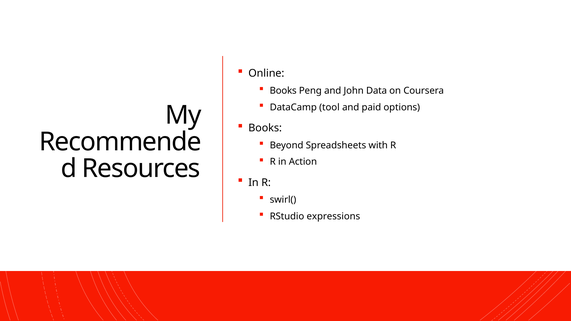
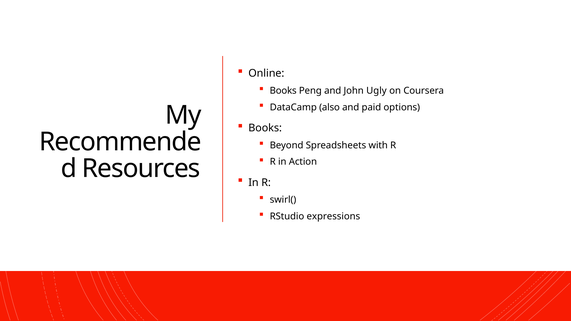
Data: Data -> Ugly (376, 91)
tool: tool -> also (330, 107)
